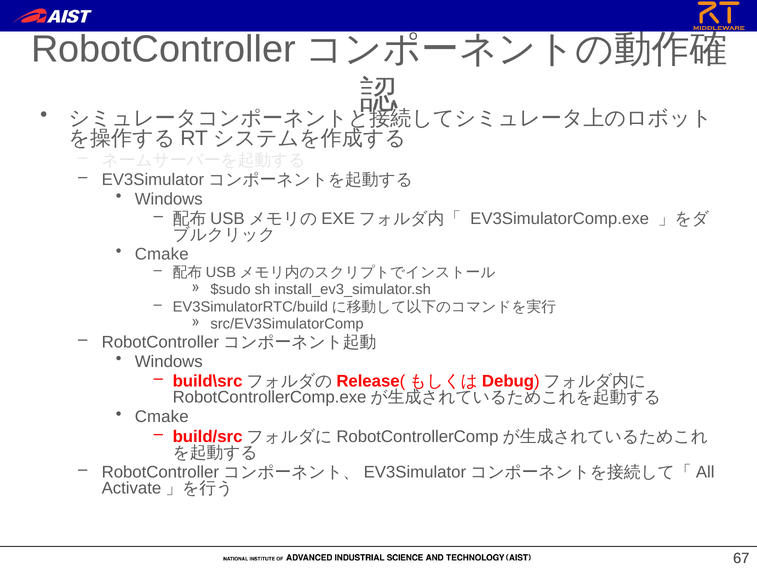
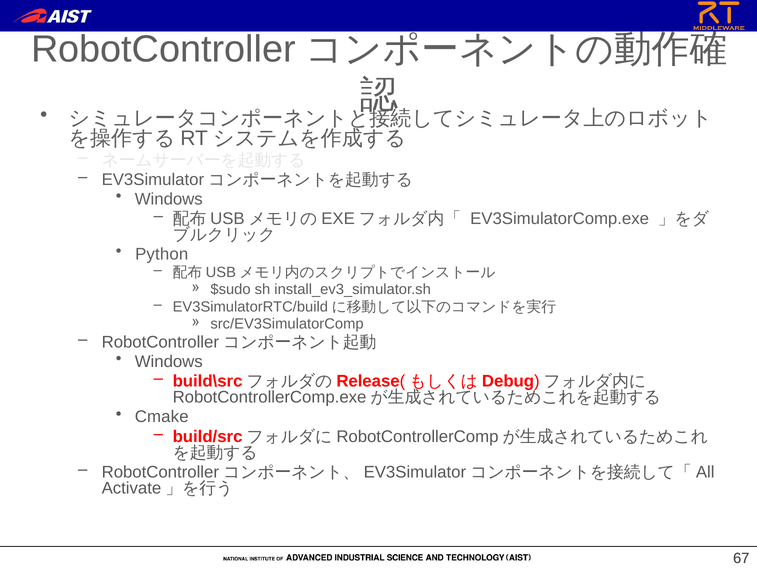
Cmake: Cmake -> Python (162, 254)
